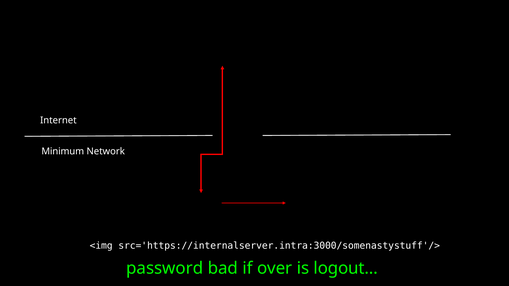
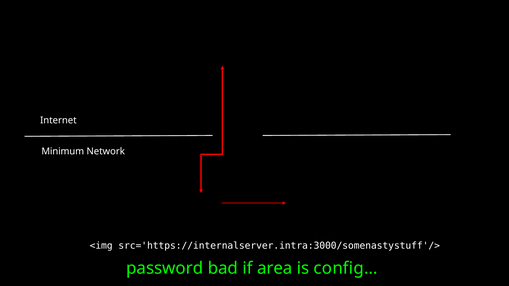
over: over -> area (275, 268)
logout…: logout… -> config… (346, 268)
